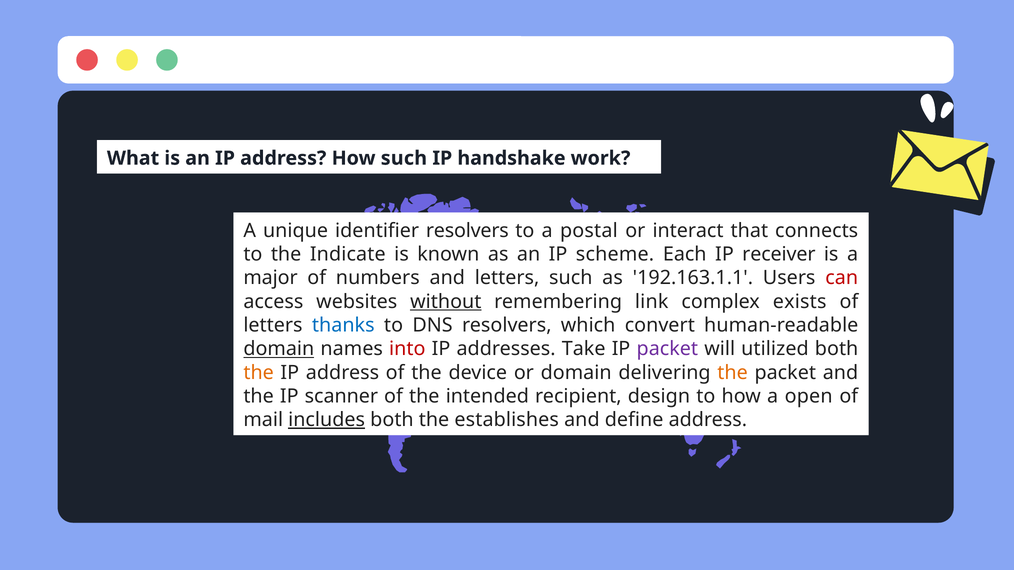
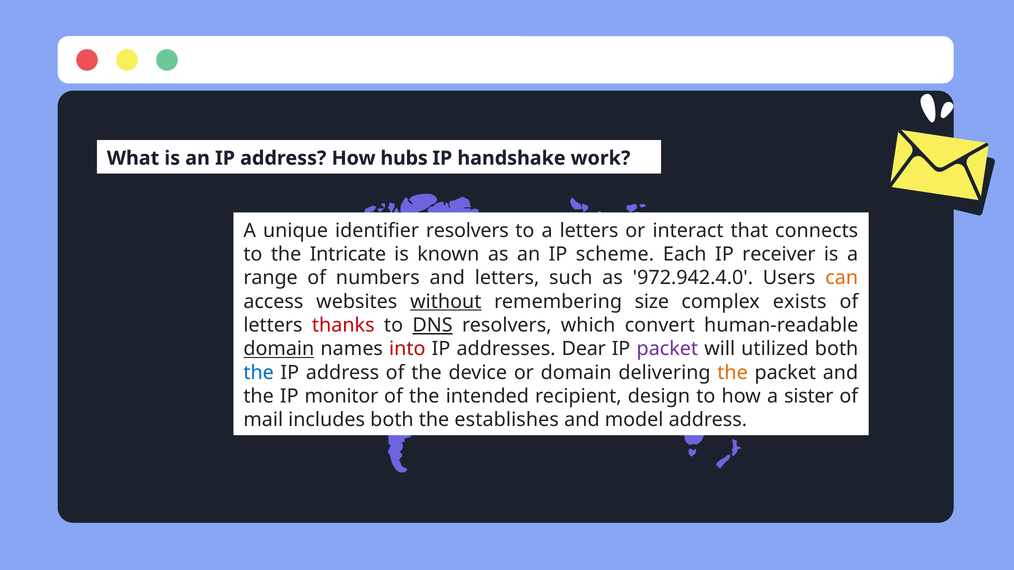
How such: such -> hubs (404, 158)
a postal: postal -> letters (589, 231)
Indicate: Indicate -> Intricate (348, 254)
major: major -> range (271, 278)
192.163.1.1: 192.163.1.1 -> 972.942.4.0 (693, 278)
can colour: red -> orange (842, 278)
link: link -> size (652, 302)
thanks colour: blue -> red (343, 325)
DNS underline: none -> present (433, 325)
Take: Take -> Dear (584, 349)
the colour: orange -> blue (259, 373)
scanner: scanner -> monitor (341, 396)
open: open -> sister (809, 396)
includes underline: present -> none (327, 420)
define: define -> model (634, 420)
